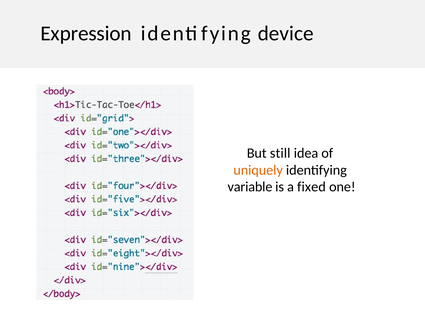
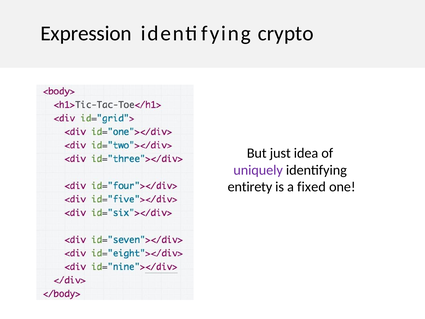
device: device -> crypto (286, 33)
still: still -> just (280, 153)
uniquely colour: orange -> purple (258, 170)
variable: variable -> entirety (250, 187)
